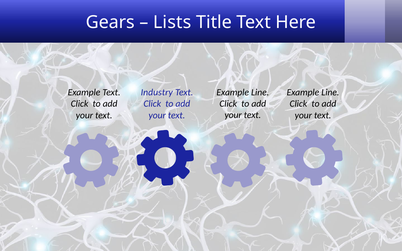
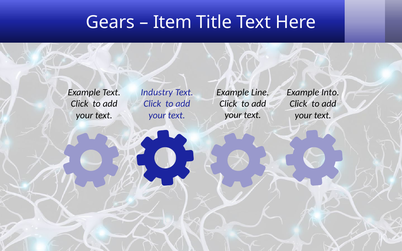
Lists: Lists -> Item (172, 22)
Line: Line -> Into (330, 93)
